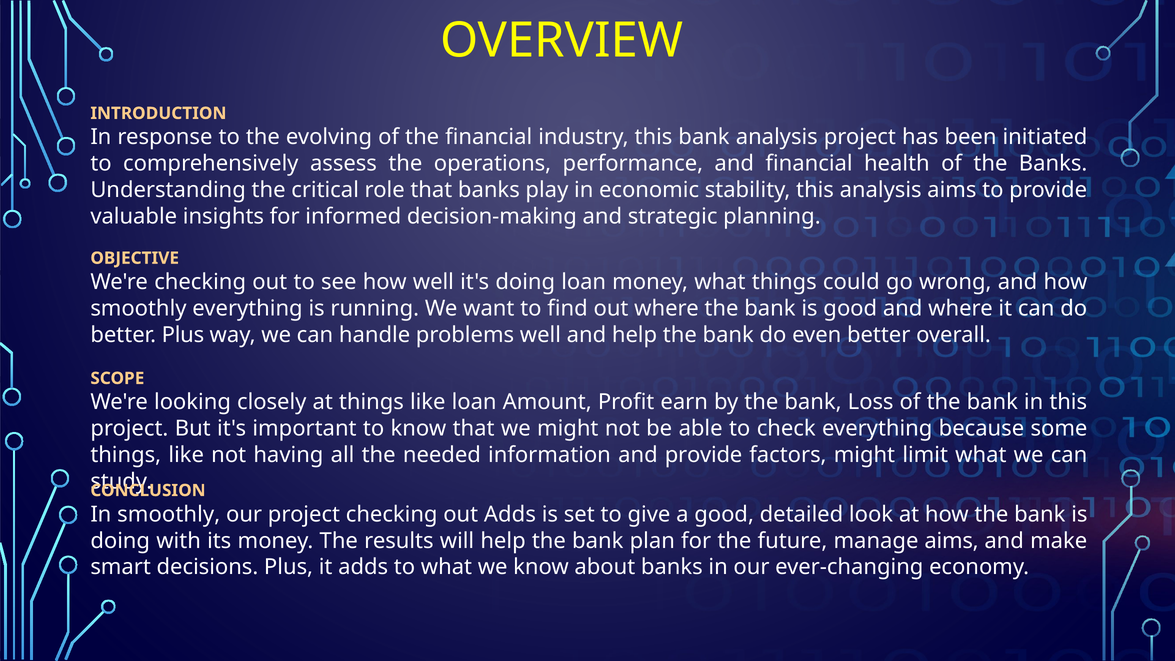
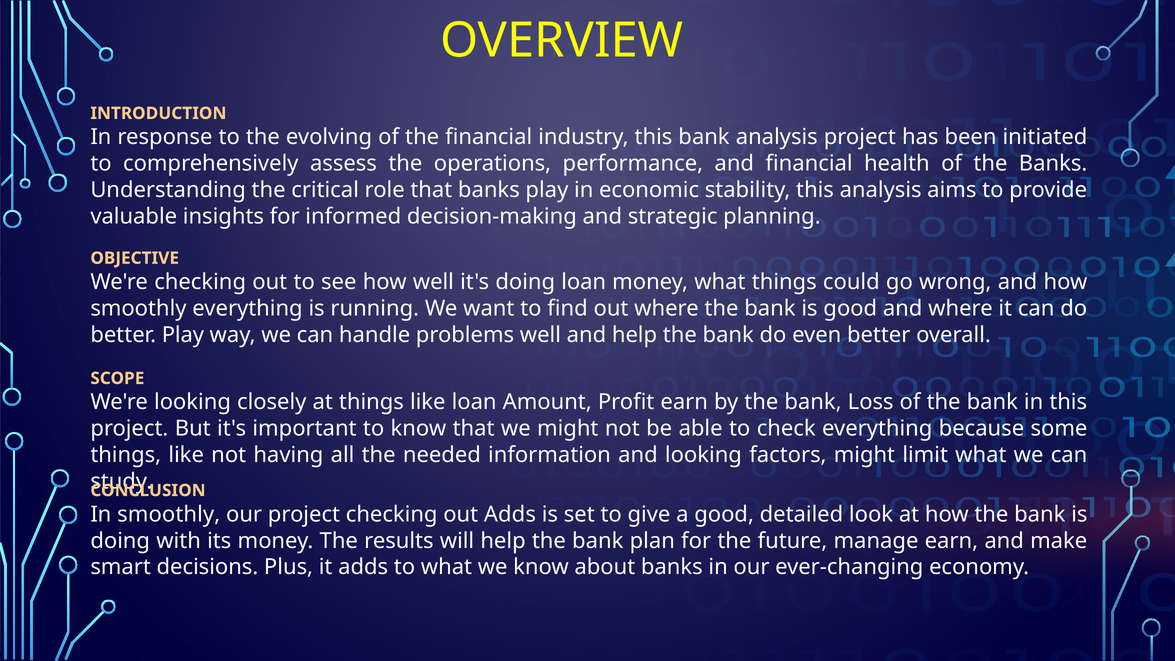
better Plus: Plus -> Play (183, 335)
and provide: provide -> looking (703, 455)
manage aims: aims -> earn (951, 541)
